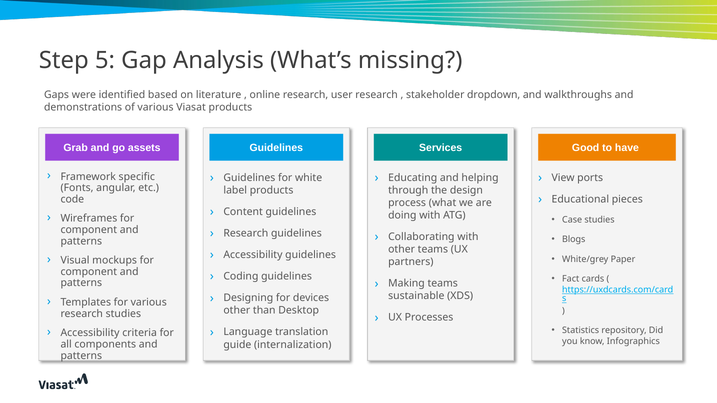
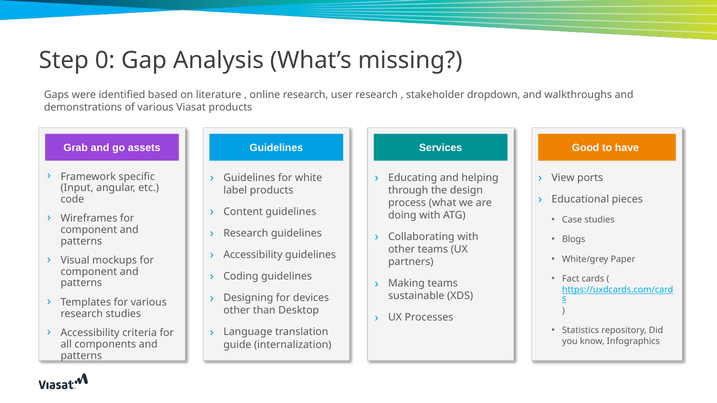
5: 5 -> 0 (105, 60)
Fonts: Fonts -> Input (77, 188)
